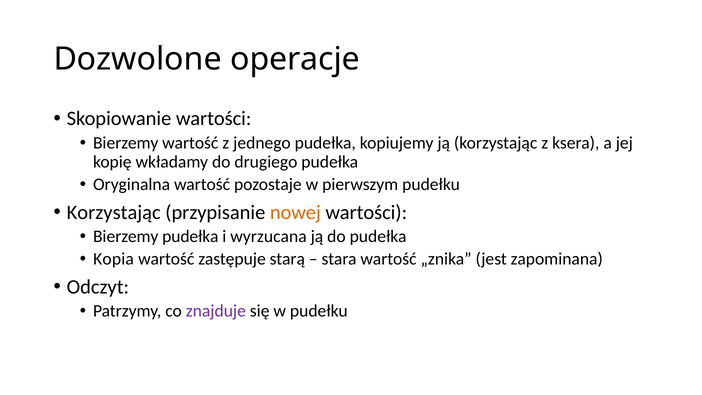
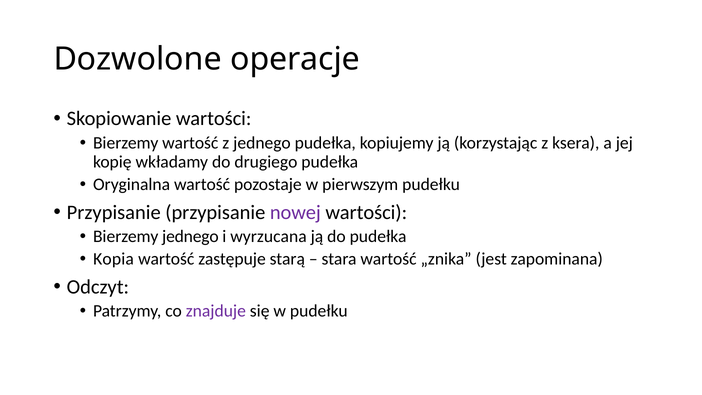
Korzystając: Korzystając -> Przypisanie (114, 212)
nowej colour: orange -> purple (295, 212)
Bierzemy pudełka: pudełka -> jednego (190, 236)
